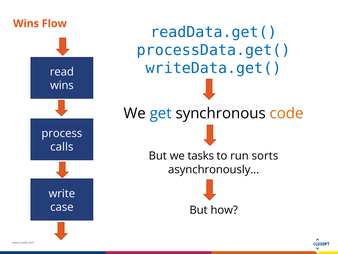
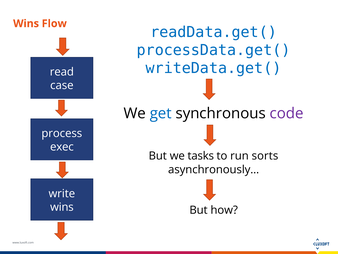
wins: wins -> case (62, 85)
code colour: orange -> purple (287, 113)
calls: calls -> exec (62, 147)
case: case -> wins (62, 207)
